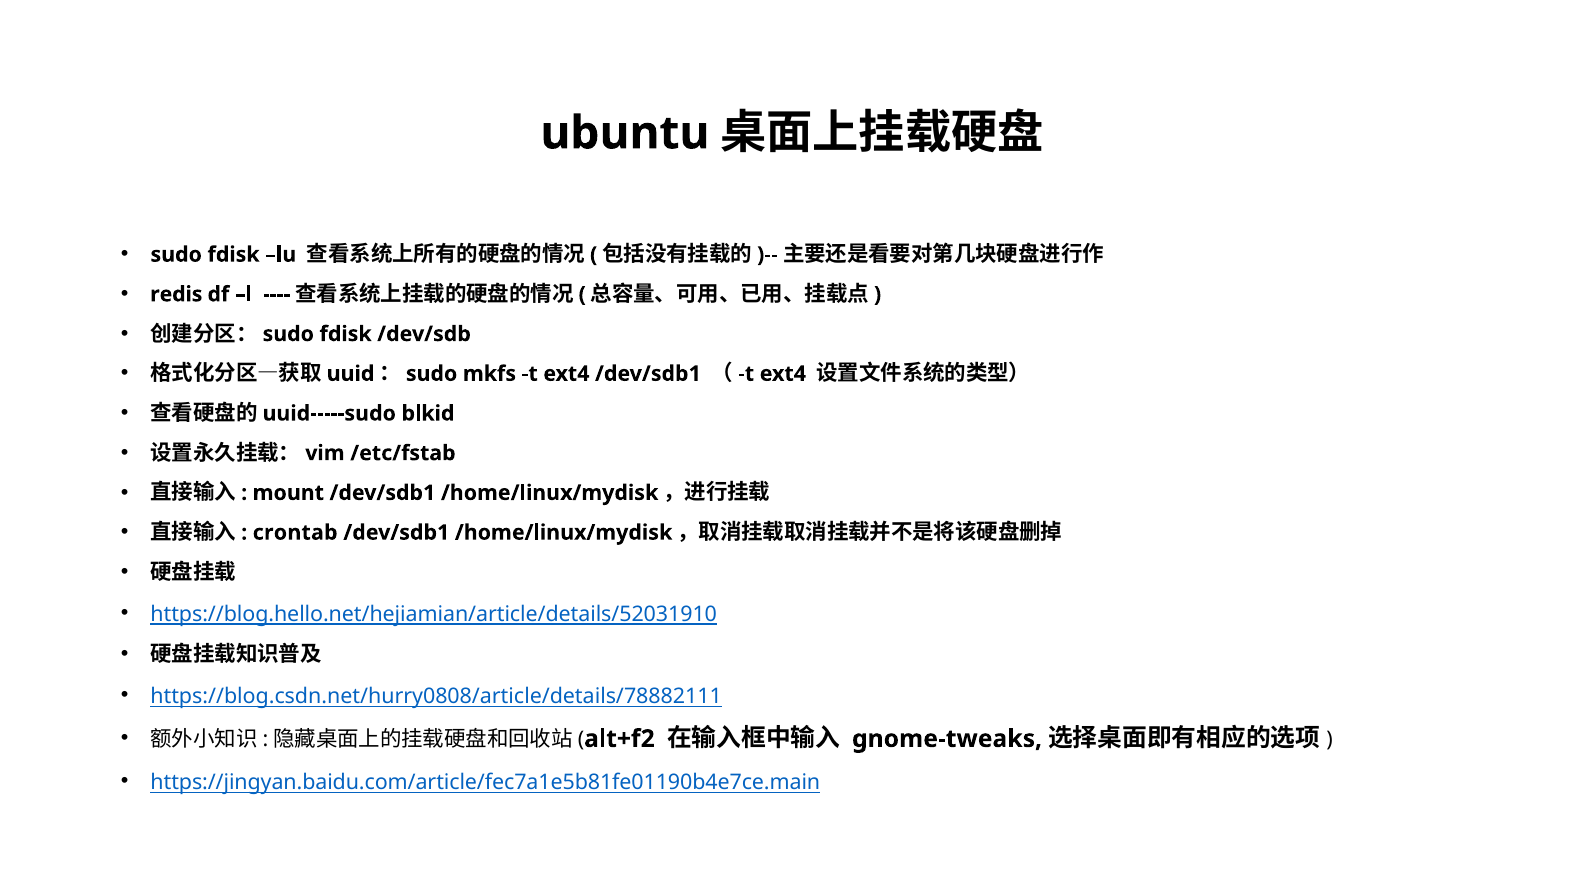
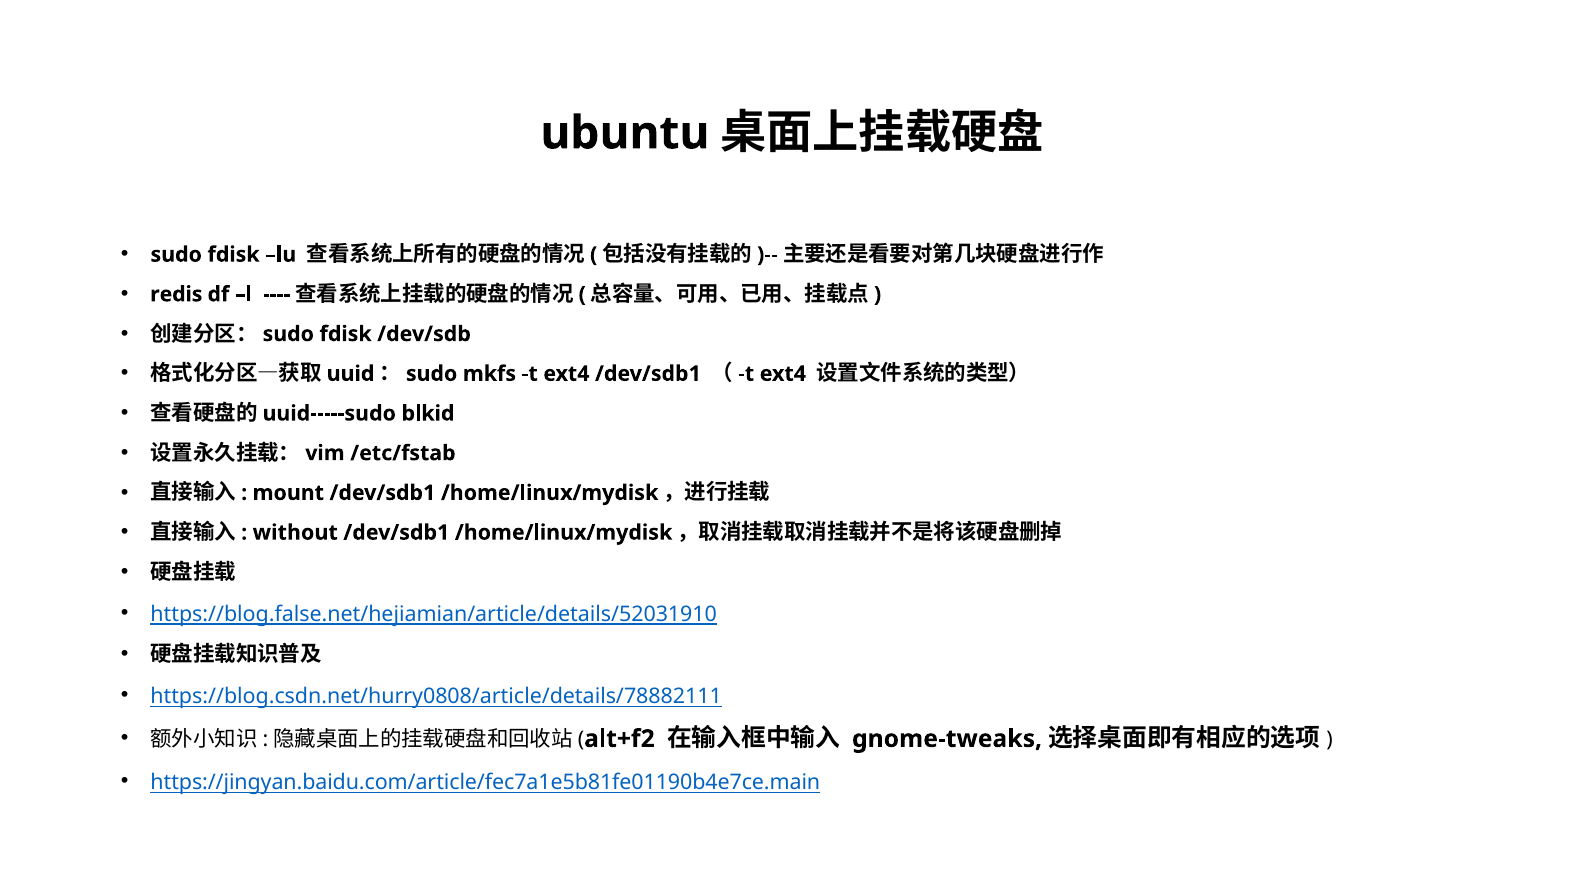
crontab: crontab -> without (295, 533)
https://blog.hello.net/hejiamian/article/details/52031910: https://blog.hello.net/hejiamian/article/details/52031910 -> https://blog.false.net/hejiamian/article/details/52031910 (434, 614)
